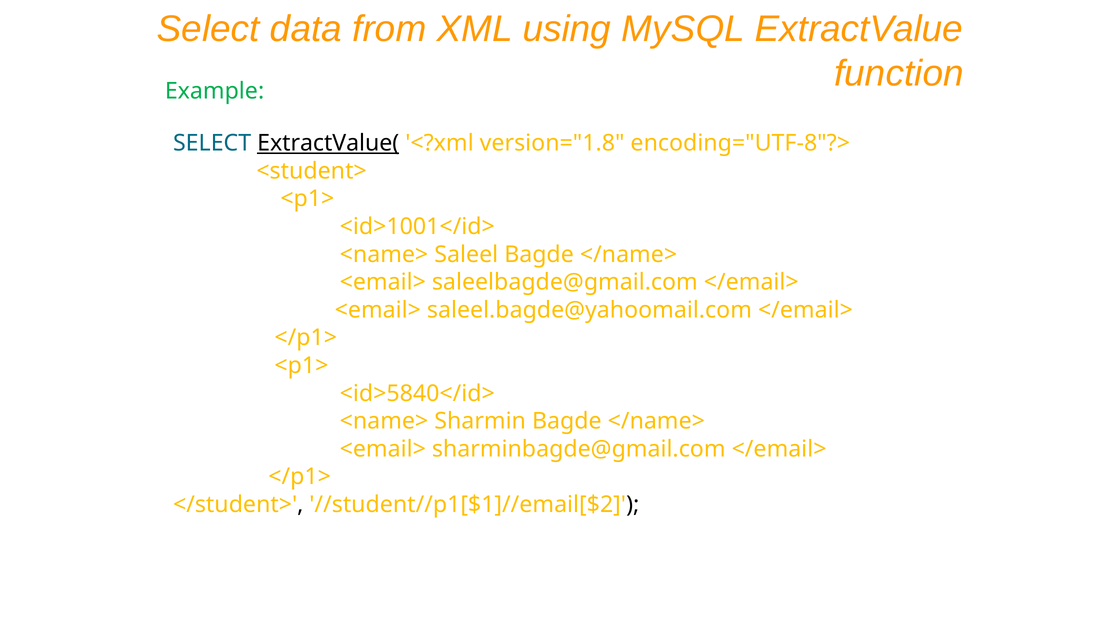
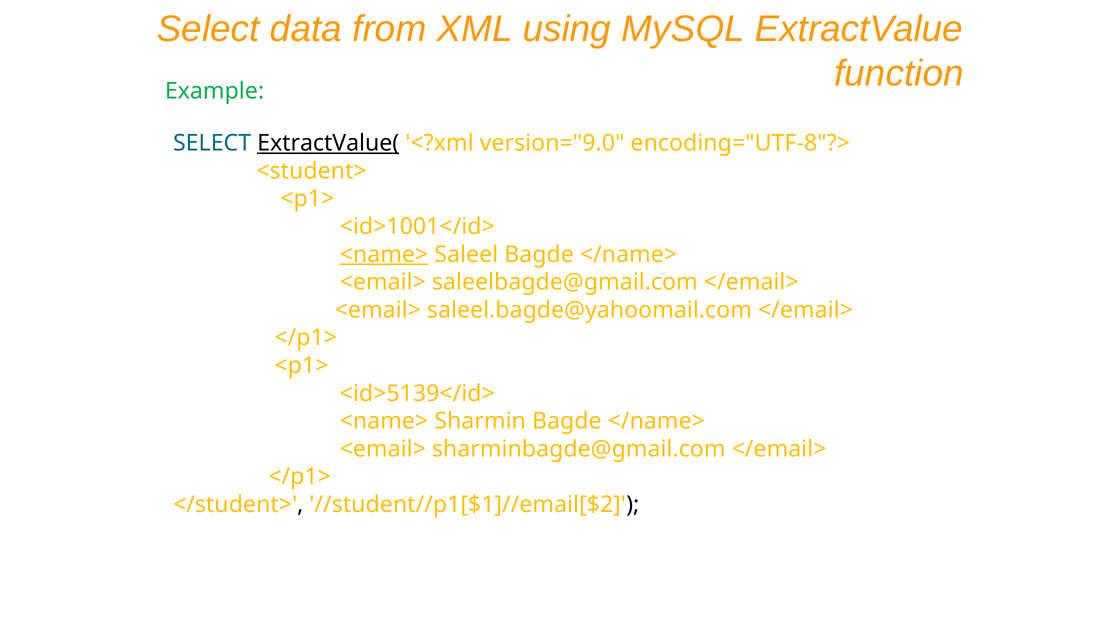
version="1.8: version="1.8 -> version="9.0 (552, 143)
<name> underline: none -> present (384, 254)
<id>5840</id>: <id>5840</id> -> <id>5139</id> (417, 393)
